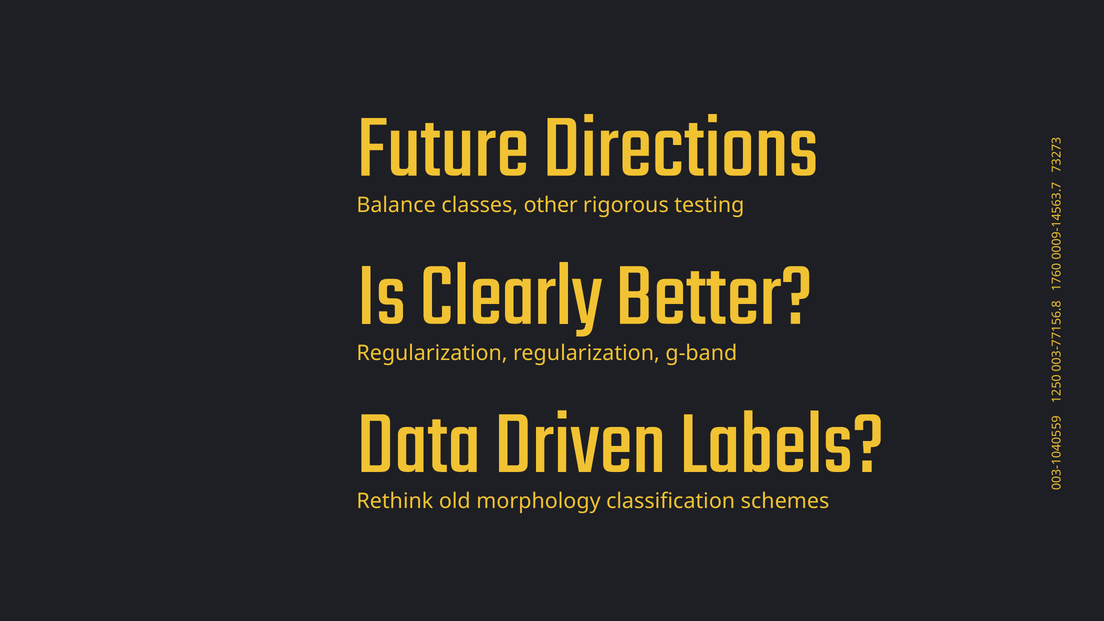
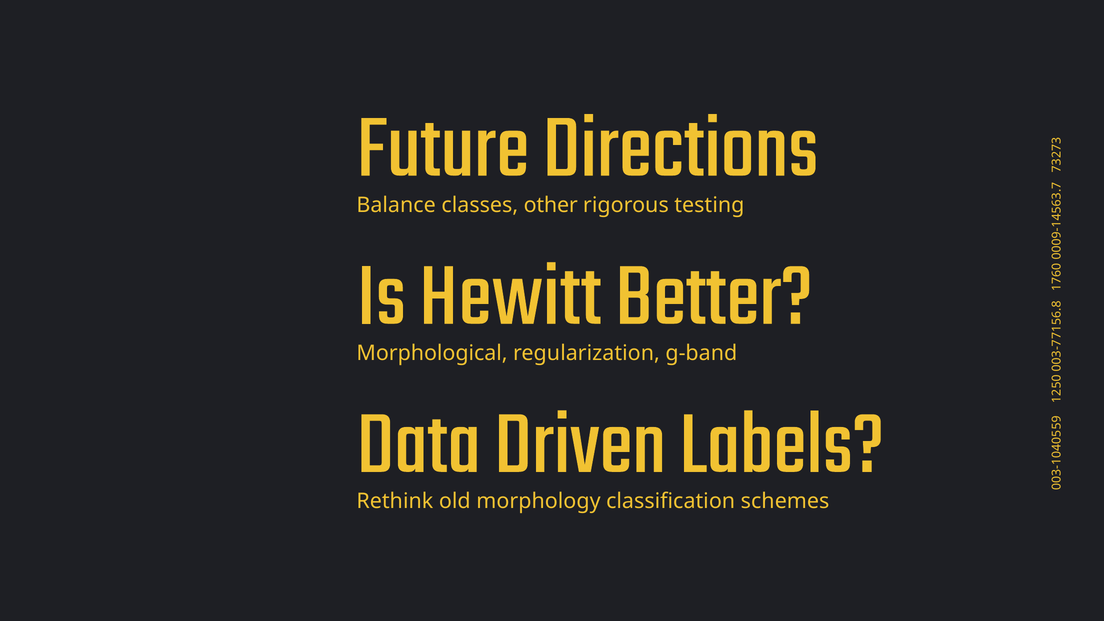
Clearly: Clearly -> Hewitt (510, 293)
Regularization: Regularization -> Morphological (432, 353)
